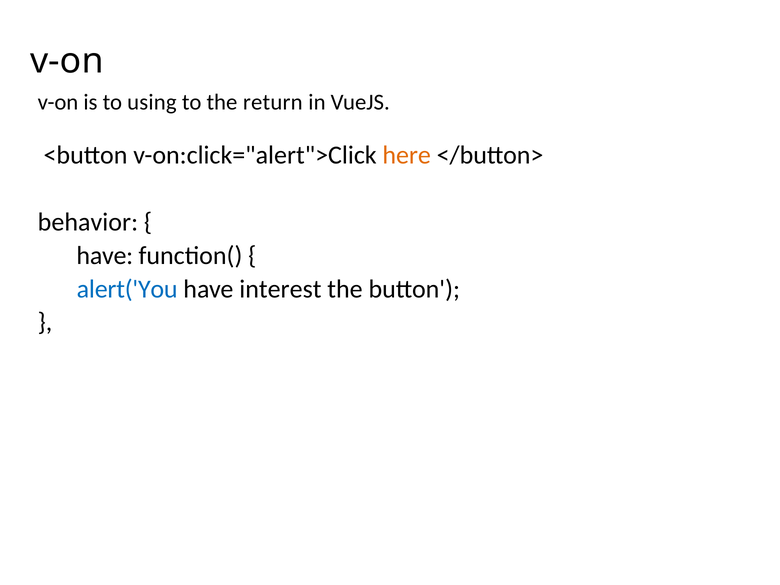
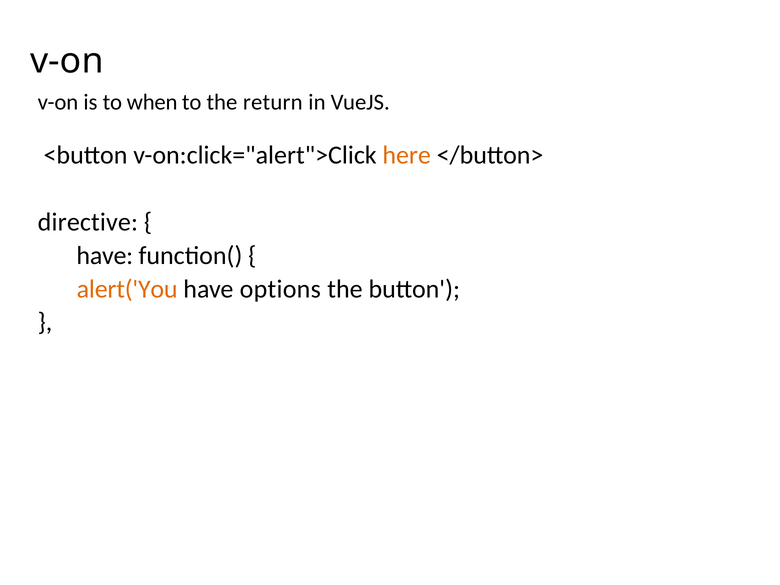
using: using -> when (152, 102)
behavior: behavior -> directive (88, 222)
alert('You colour: blue -> orange (127, 289)
interest: interest -> options (280, 289)
